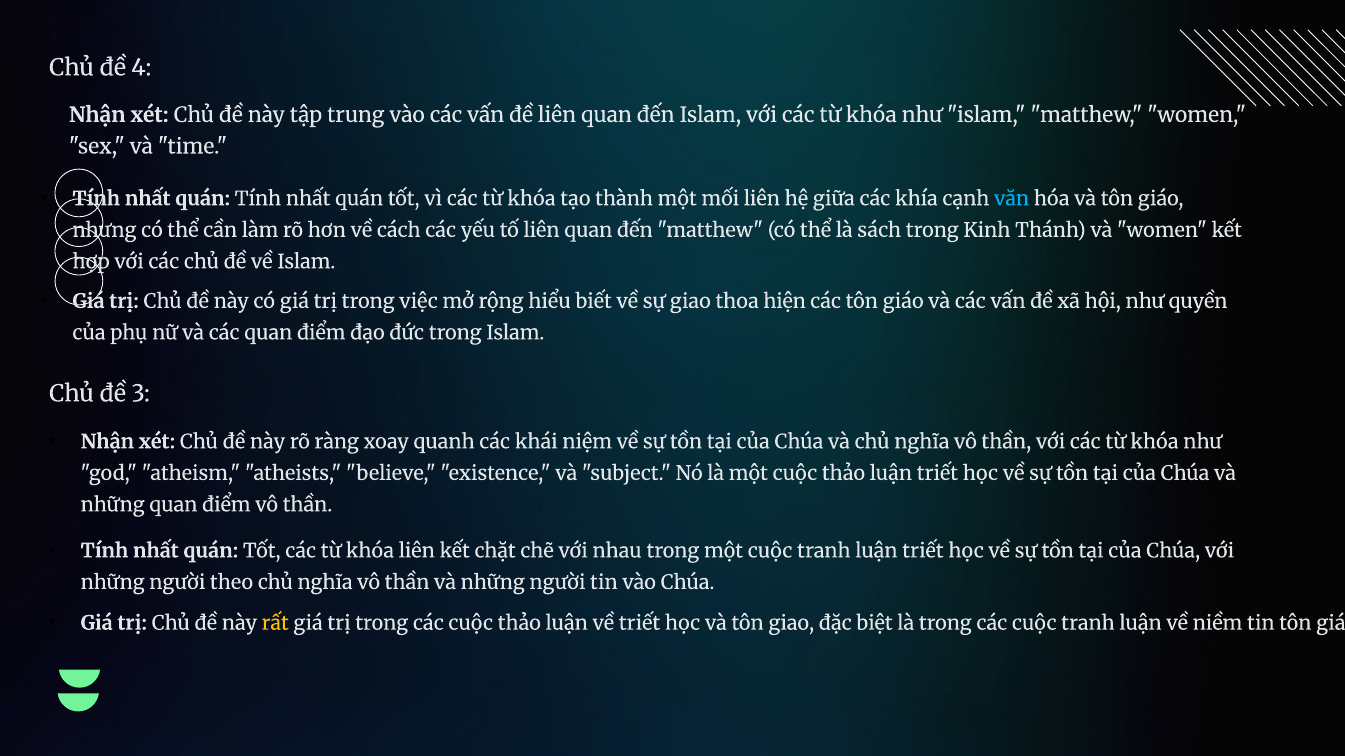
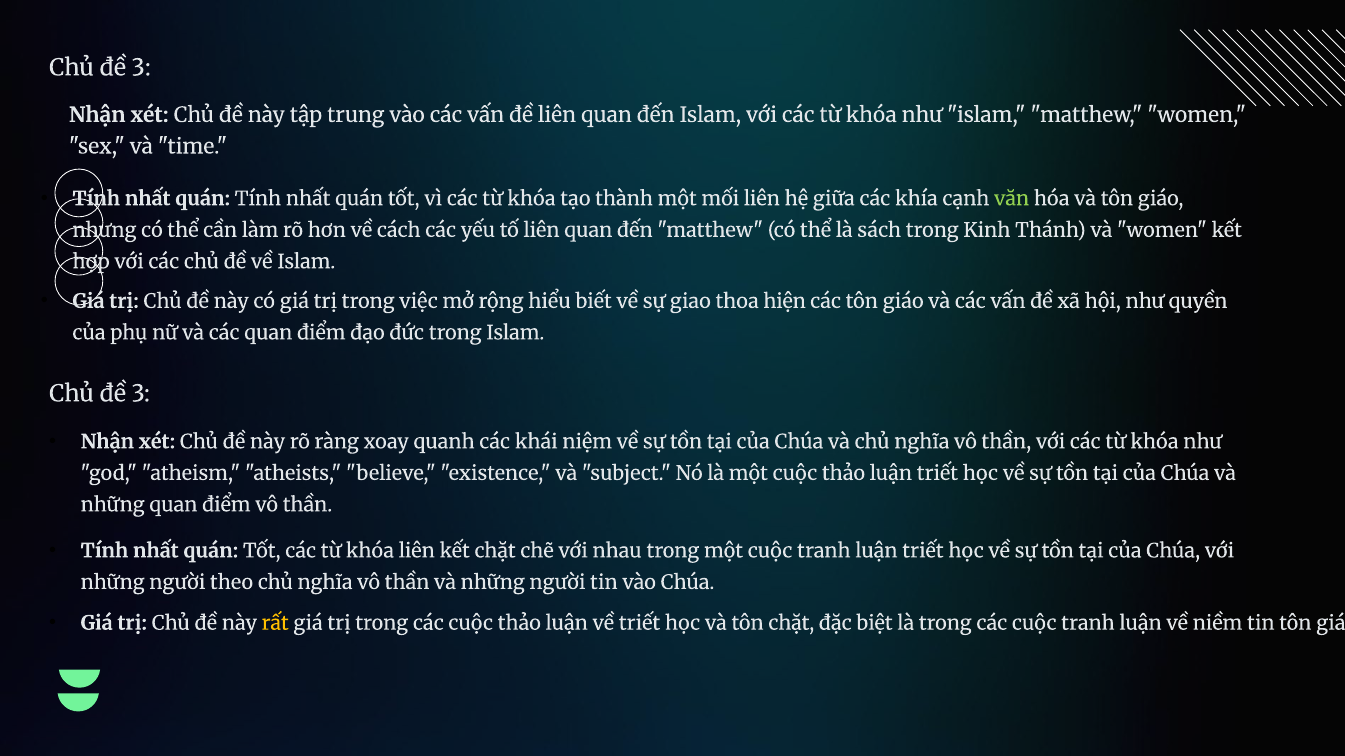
4: 4 -> 3 (141, 68)
văn colour: light blue -> light green (1012, 199)
tôn giao: giao -> chặt (791, 624)
